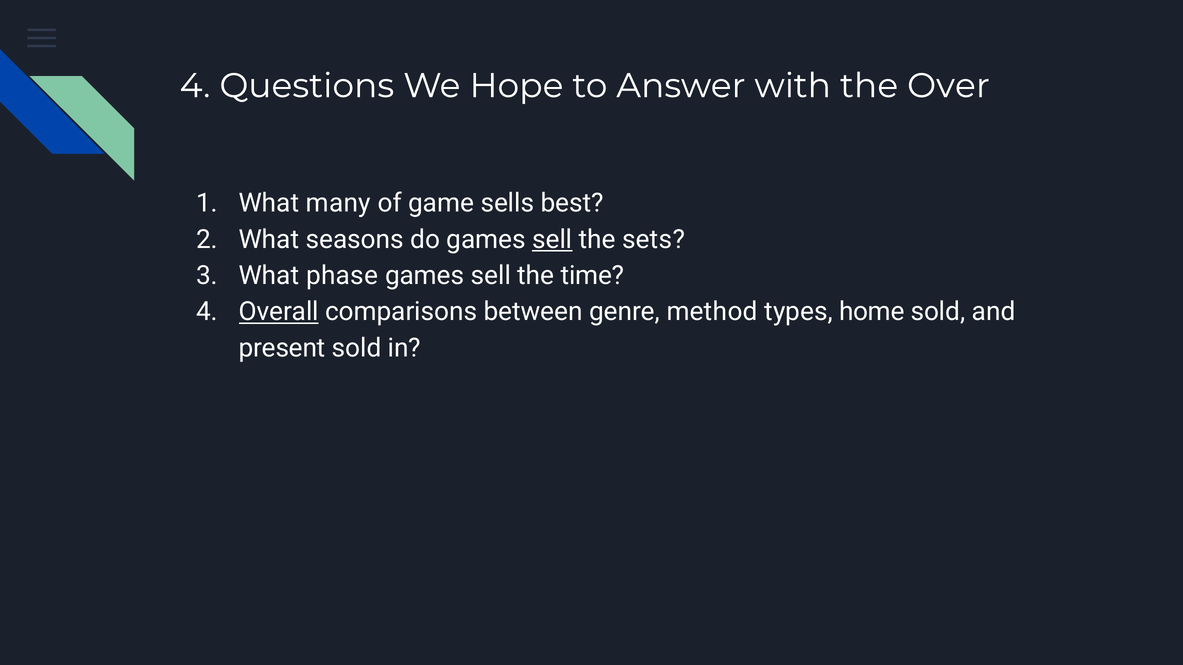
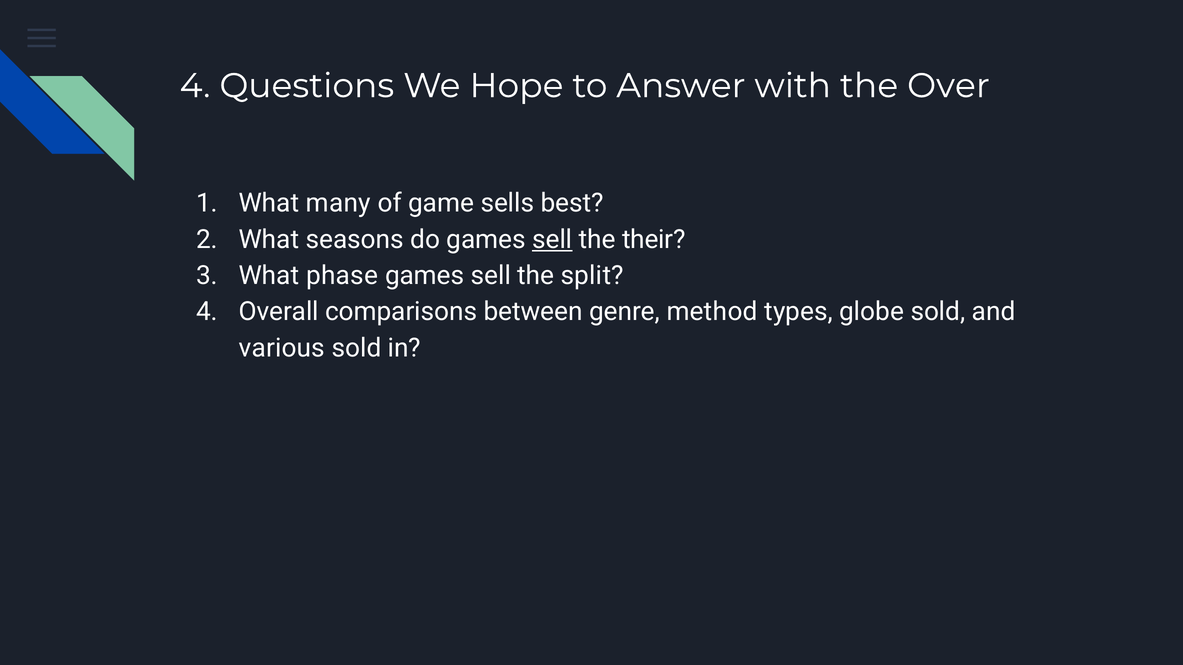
sets: sets -> their (654, 240)
time: time -> split (592, 276)
Overall underline: present -> none (279, 312)
home: home -> globe (872, 312)
present: present -> various (282, 348)
